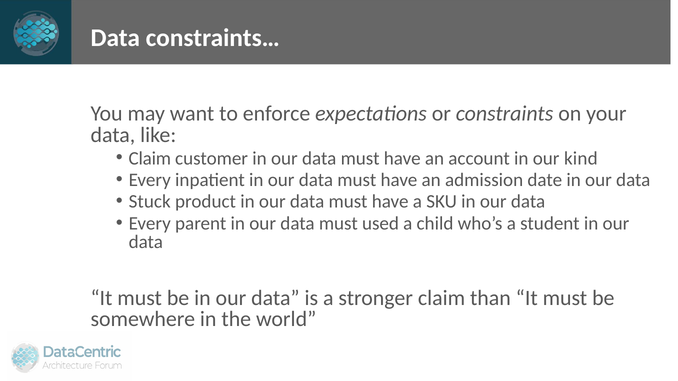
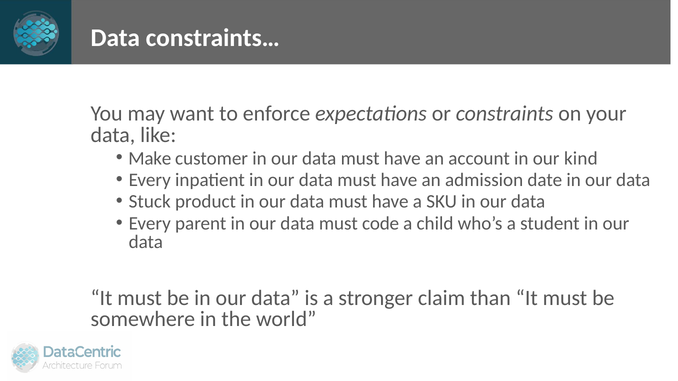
Claim: Claim -> Make (150, 158)
used: used -> code (381, 224)
